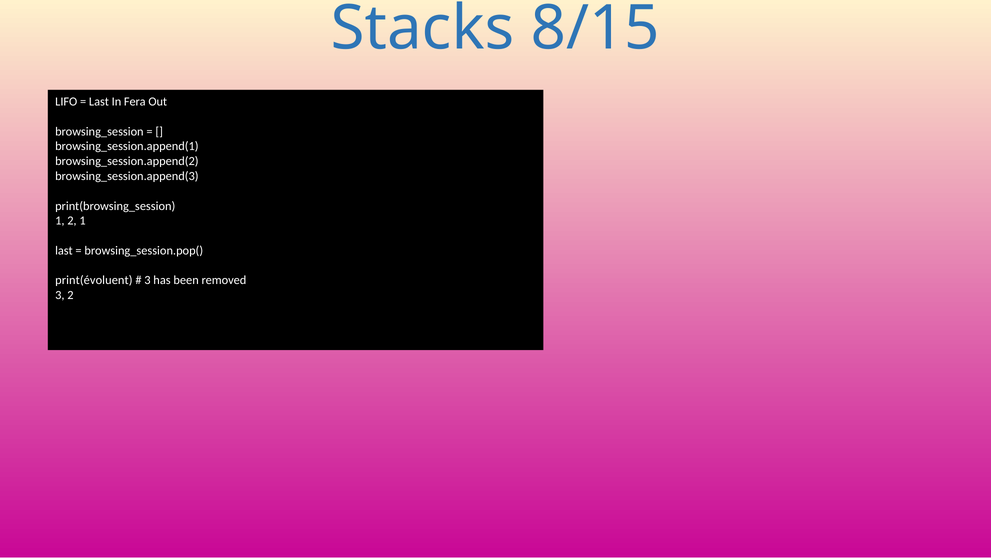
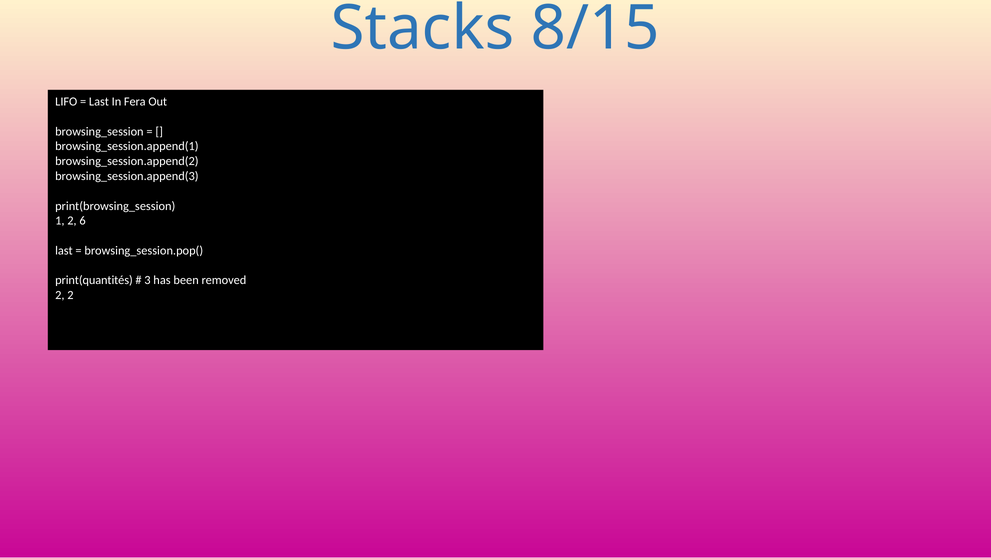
2 1: 1 -> 6 (83, 221)
print(évoluent: print(évoluent -> print(quantités (94, 280)
3: 3 -> 2 (60, 295)
